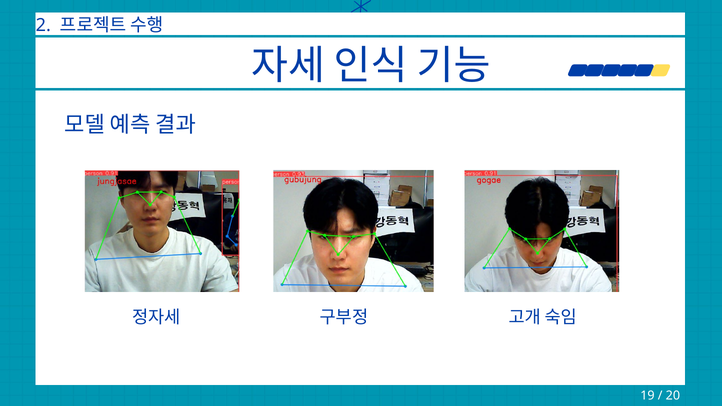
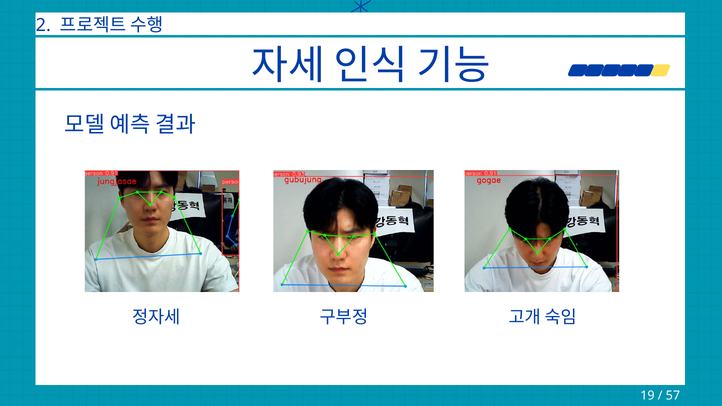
20: 20 -> 57 (673, 396)
